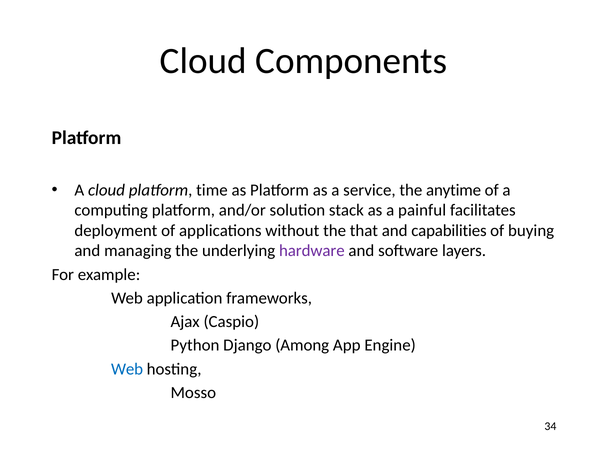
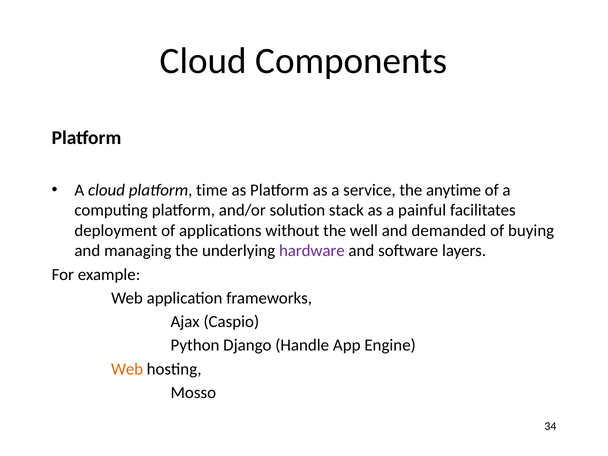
that: that -> well (364, 231)
capabilities: capabilities -> demanded (449, 231)
Among: Among -> Handle (302, 345)
Web colour: blue -> orange (127, 369)
